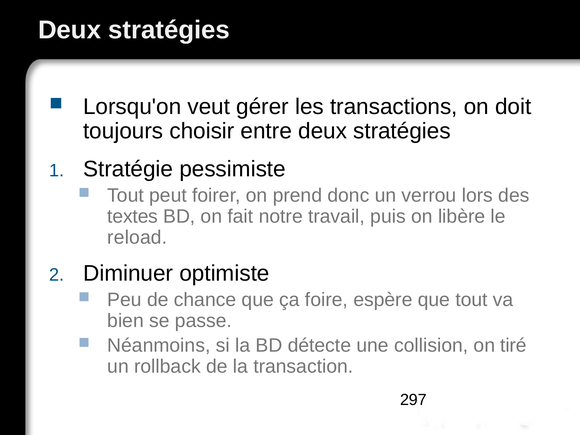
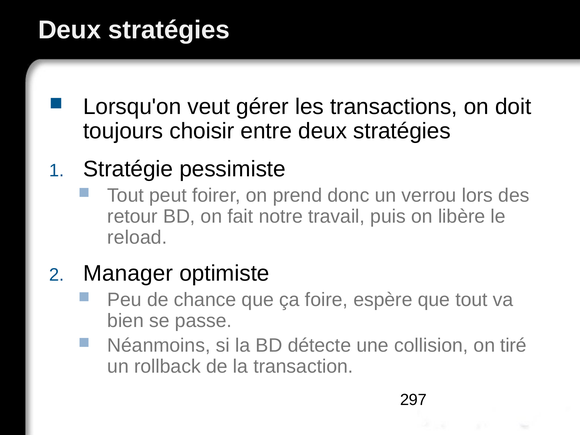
textes: textes -> retour (133, 216)
Diminuer: Diminuer -> Manager (128, 273)
